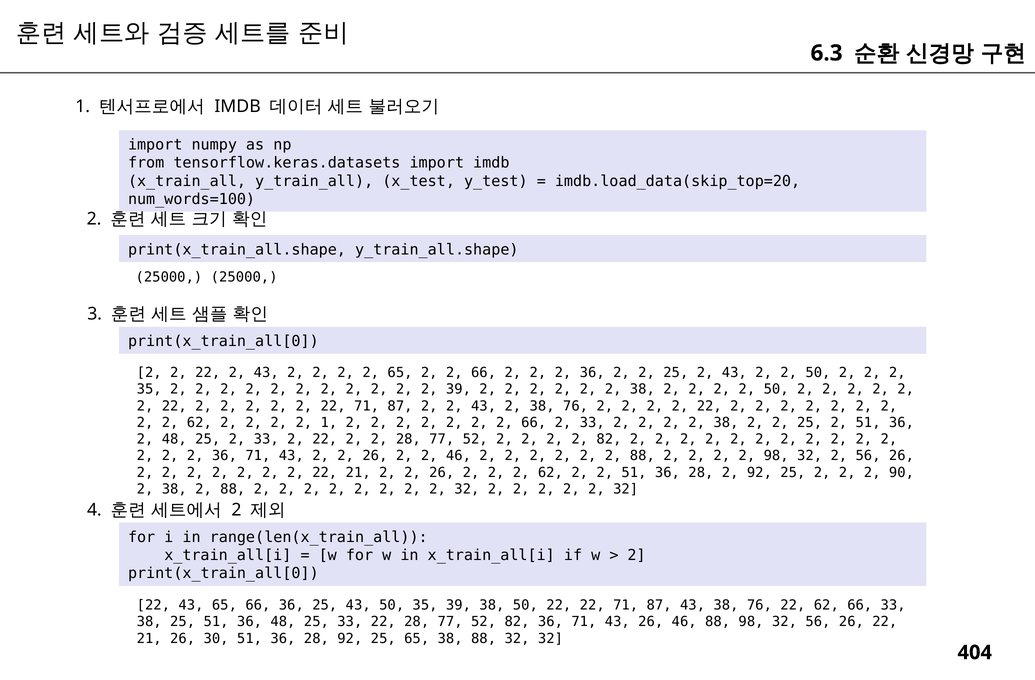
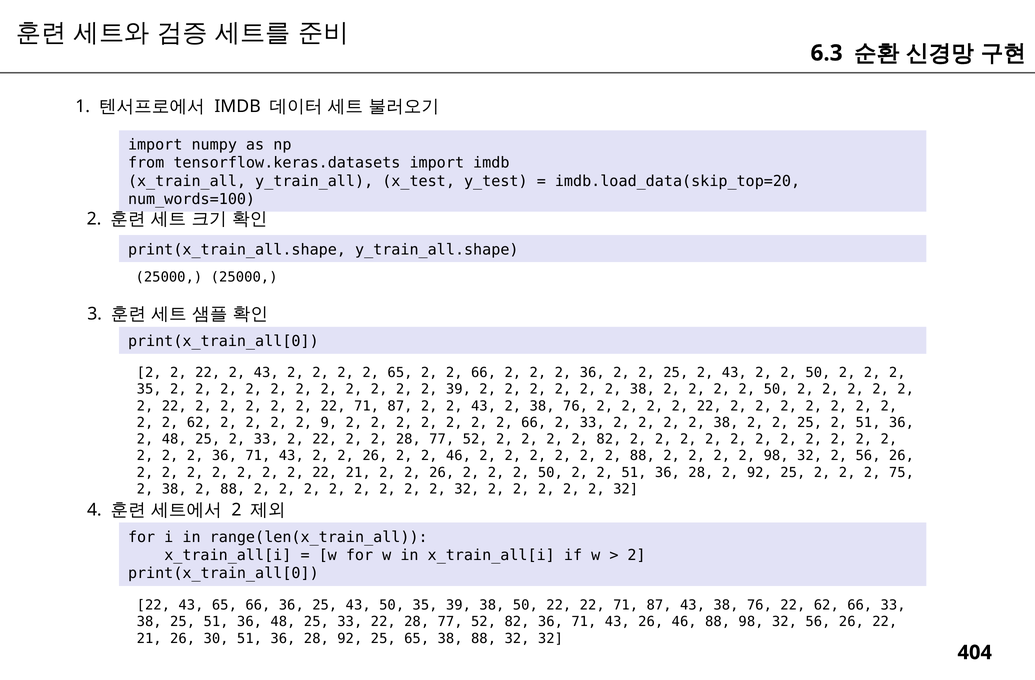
2 1: 1 -> 9 (329, 423)
62: 62 -> 50 (550, 472)
90: 90 -> 75 (901, 472)
